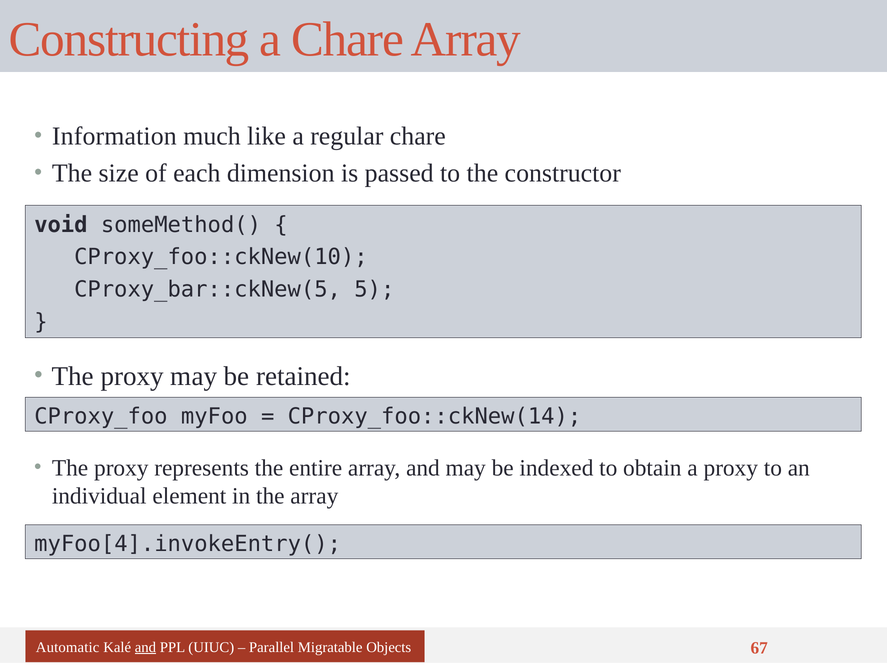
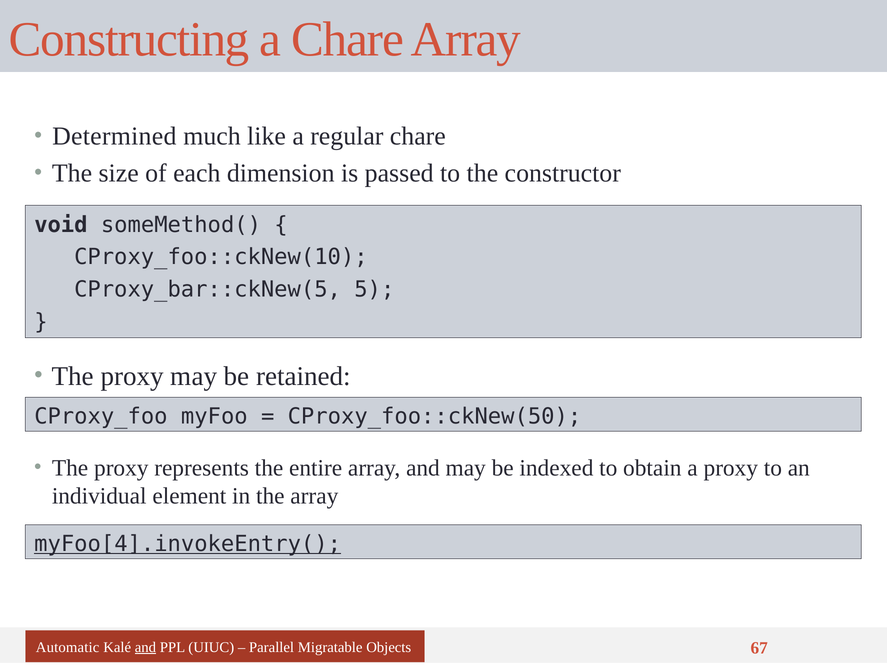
Information: Information -> Determined (114, 136)
CProxy_foo::ckNew(14: CProxy_foo::ckNew(14 -> CProxy_foo::ckNew(50 (434, 417)
myFoo[4].invokeEntry( underline: none -> present (188, 544)
